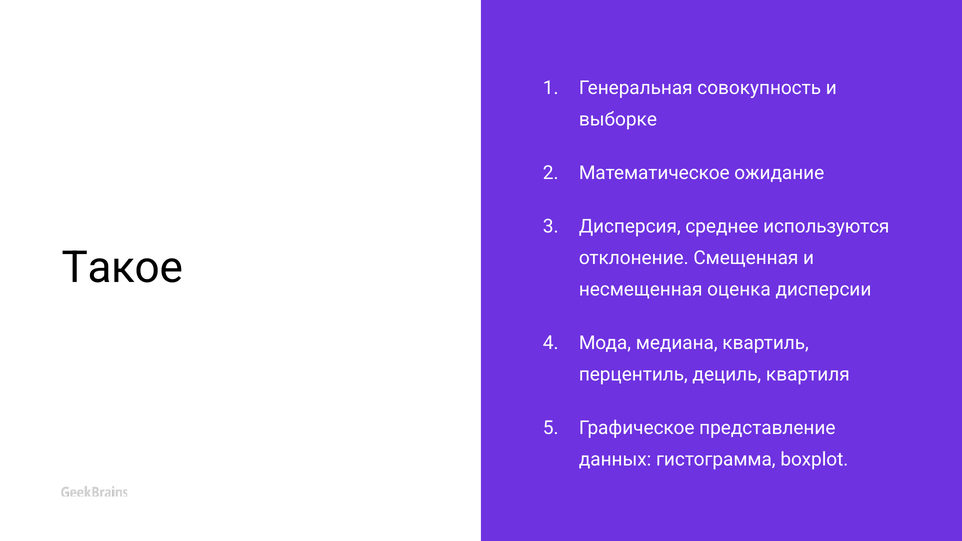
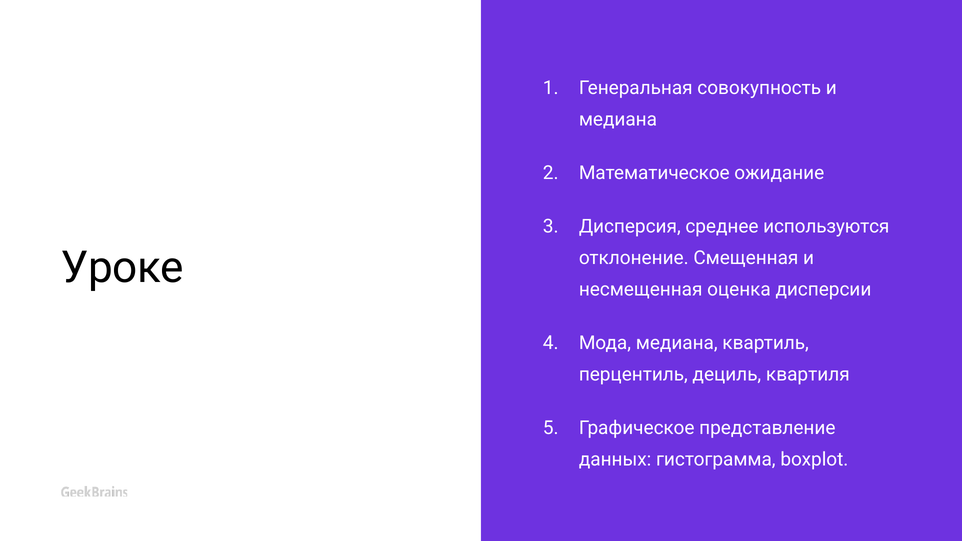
выборке: выборке -> медиана (618, 120)
Такое: Такое -> Уроке (122, 268)
